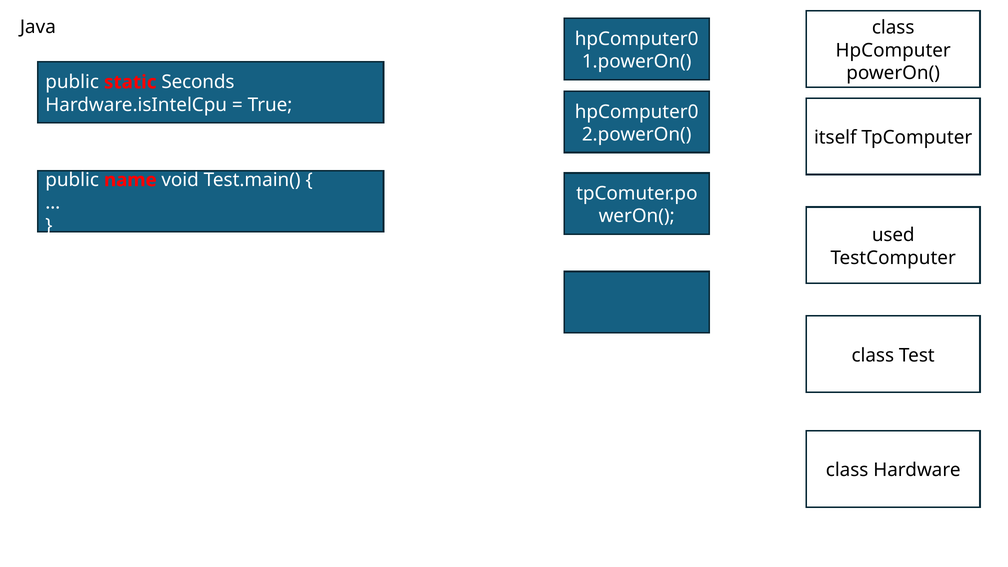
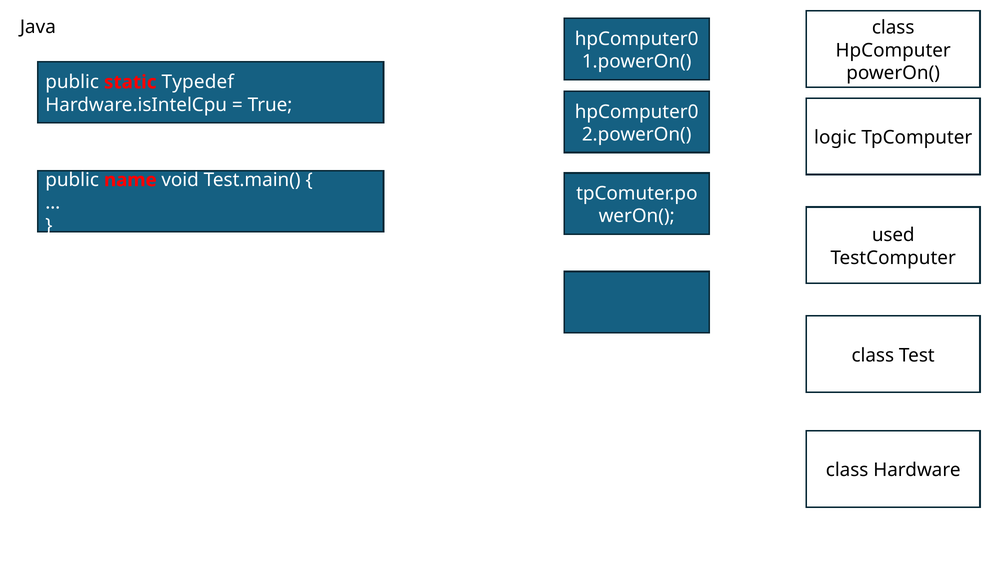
Seconds: Seconds -> Typedef (198, 82)
itself: itself -> logic (835, 138)
